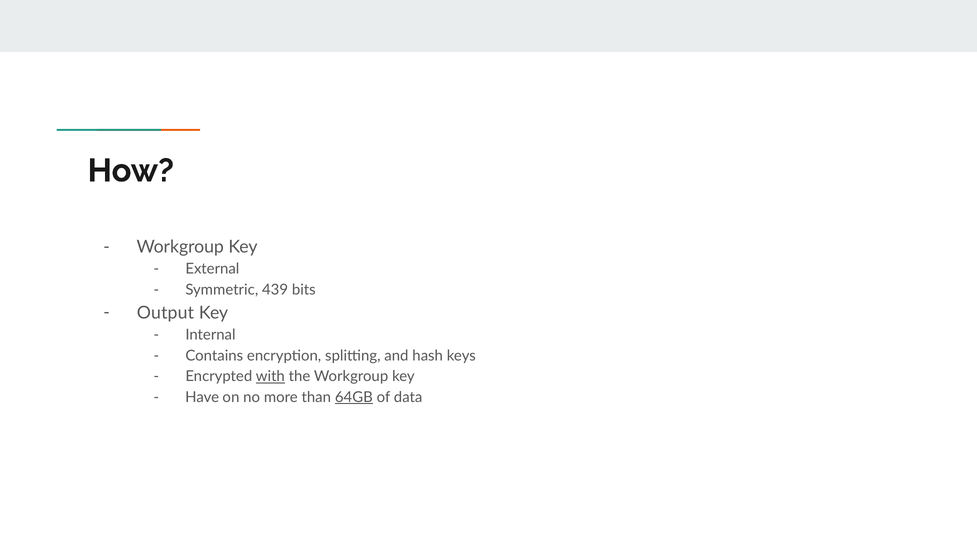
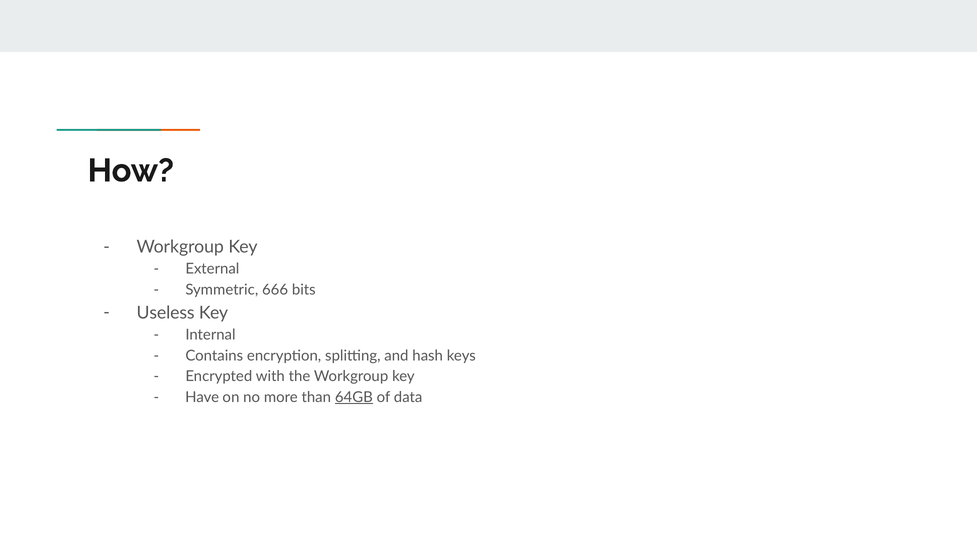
439: 439 -> 666 (275, 290)
Output: Output -> Useless (166, 313)
with underline: present -> none (270, 376)
